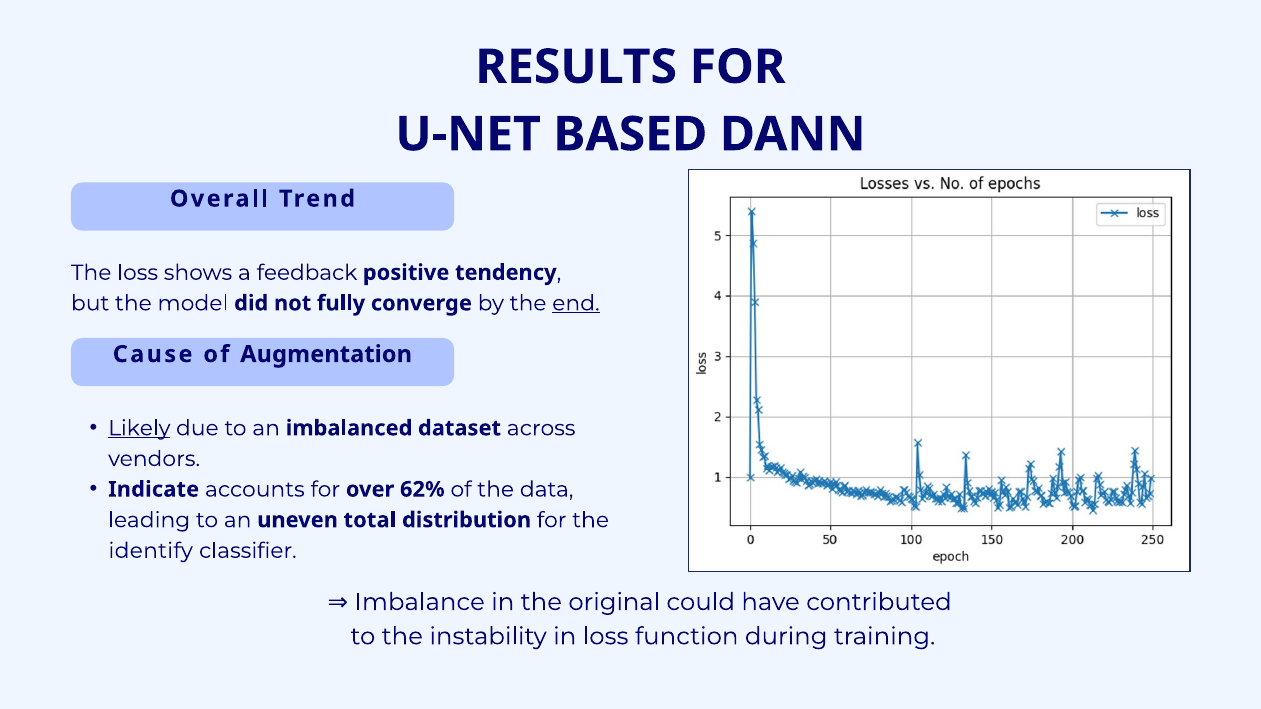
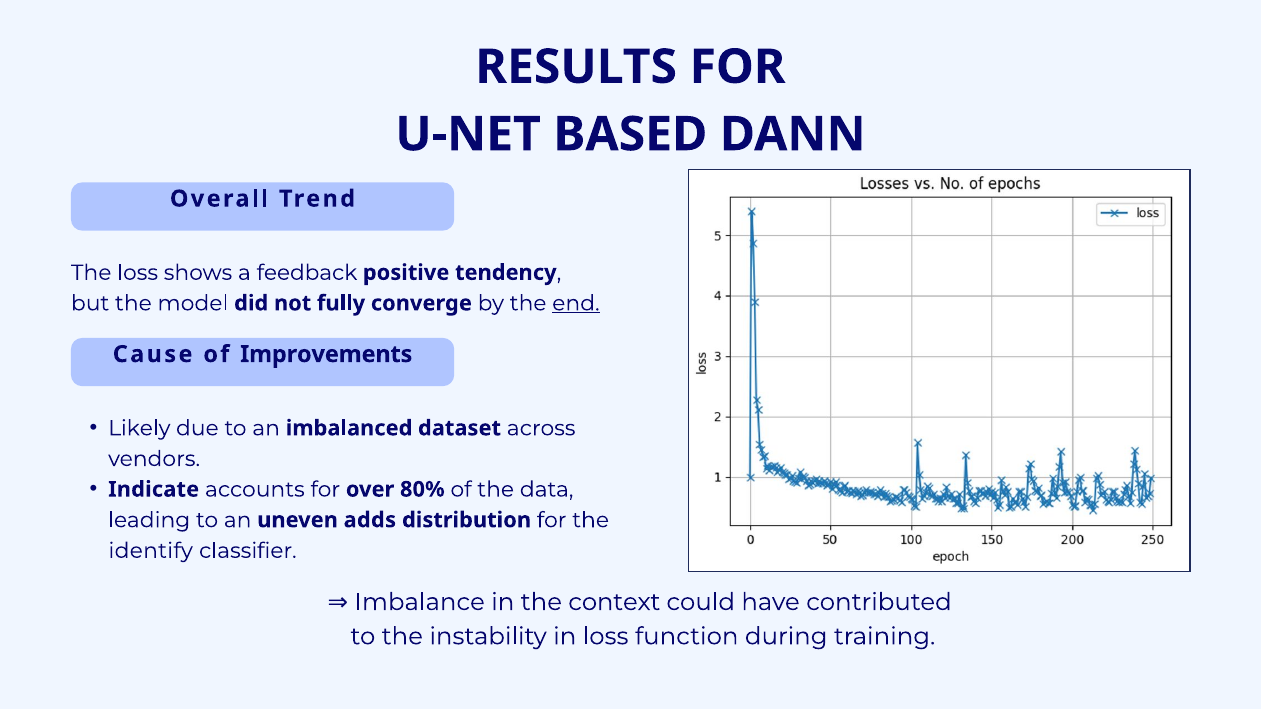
Augmentation: Augmentation -> Improvements (326, 354)
Likely underline: present -> none (139, 428)
62%: 62% -> 80% (422, 490)
total: total -> adds (370, 520)
original: original -> context (614, 602)
